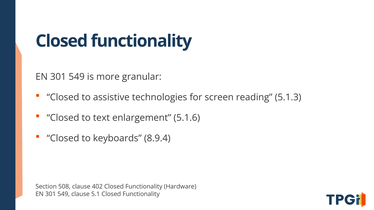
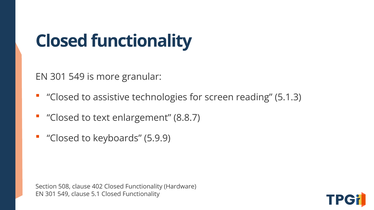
5.1.6: 5.1.6 -> 8.8.7 (187, 118)
8.9.4: 8.9.4 -> 5.9.9 (157, 139)
